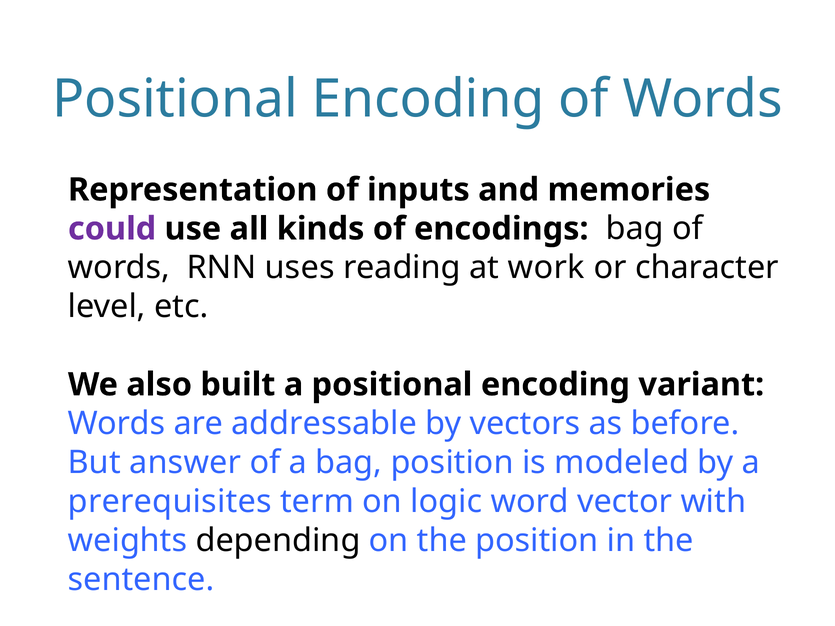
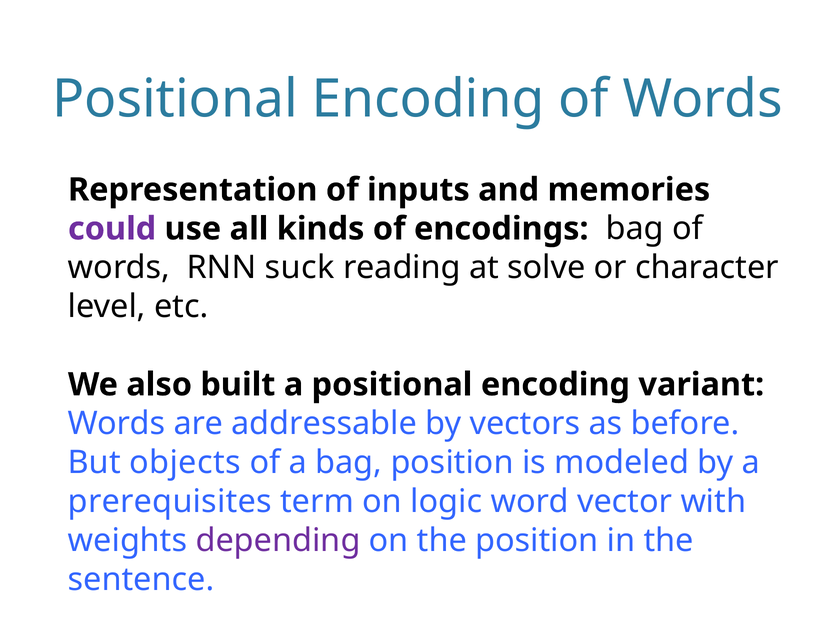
uses: uses -> suck (300, 268)
work: work -> solve (546, 268)
answer: answer -> objects (185, 463)
depending colour: black -> purple (278, 541)
